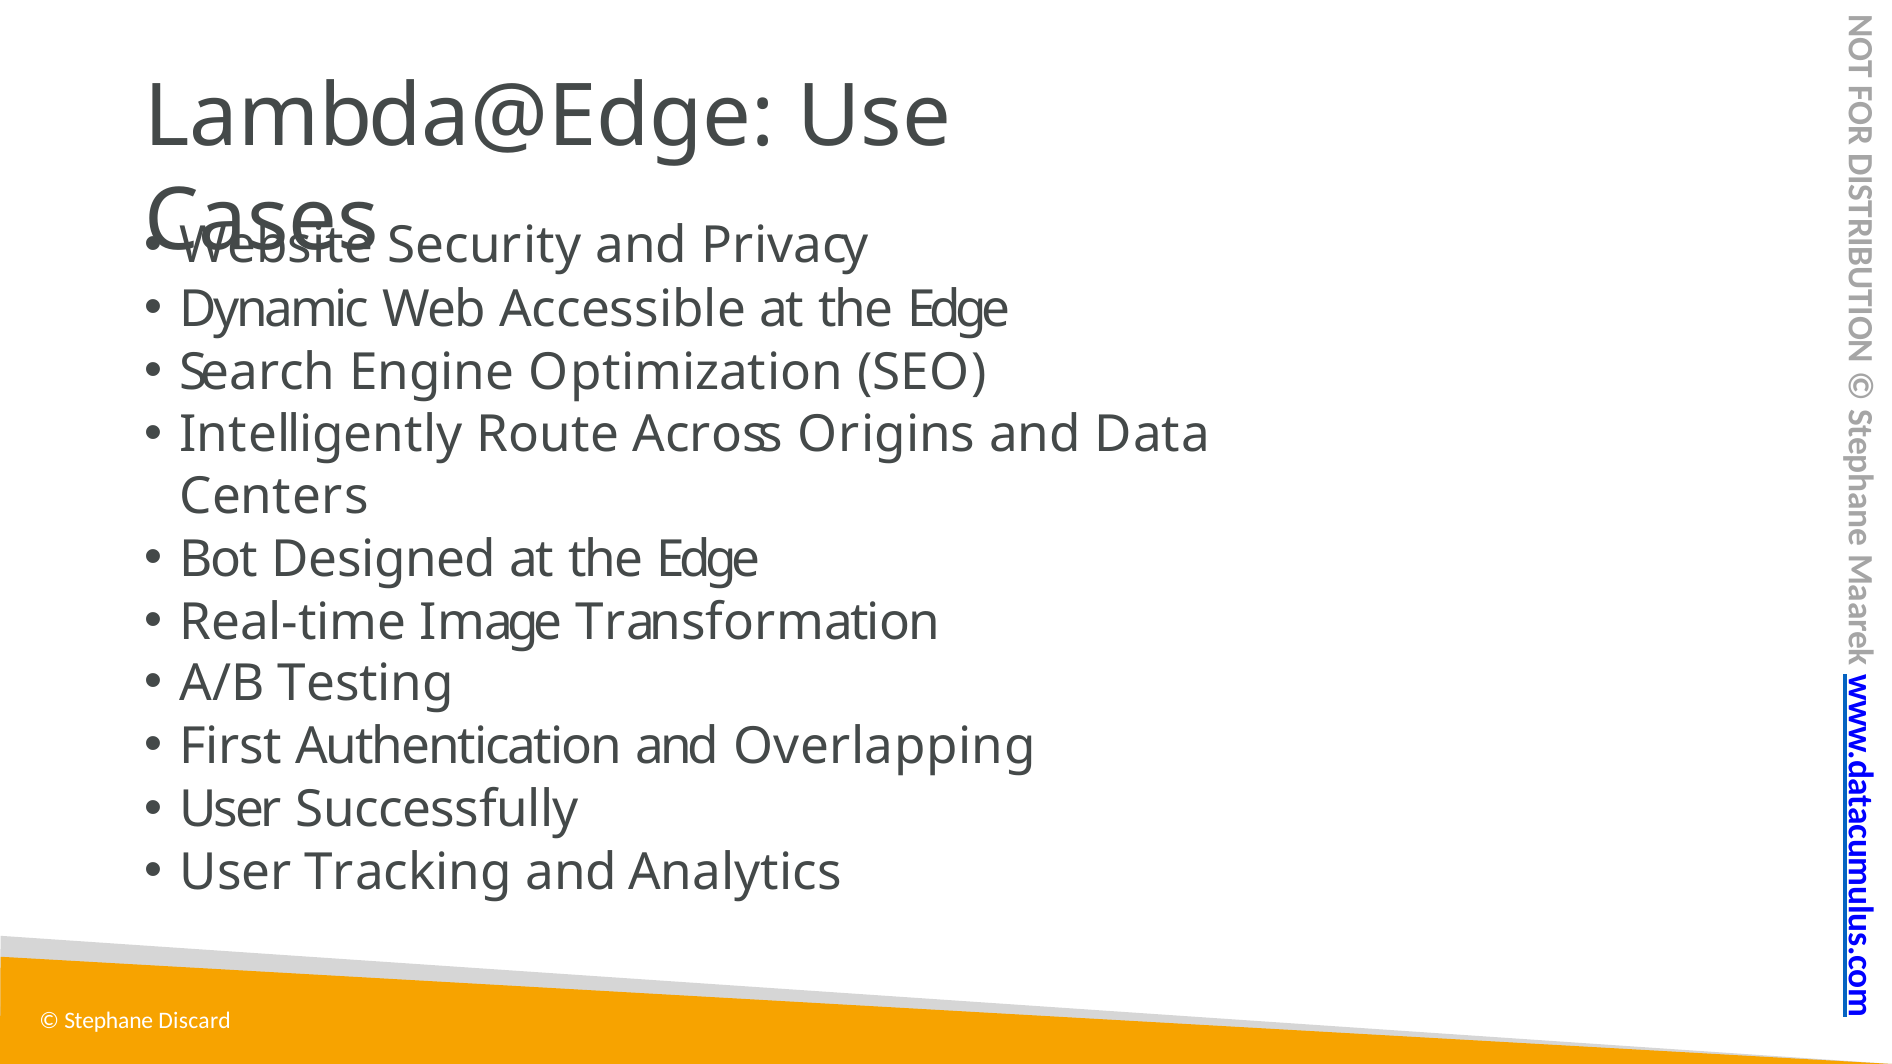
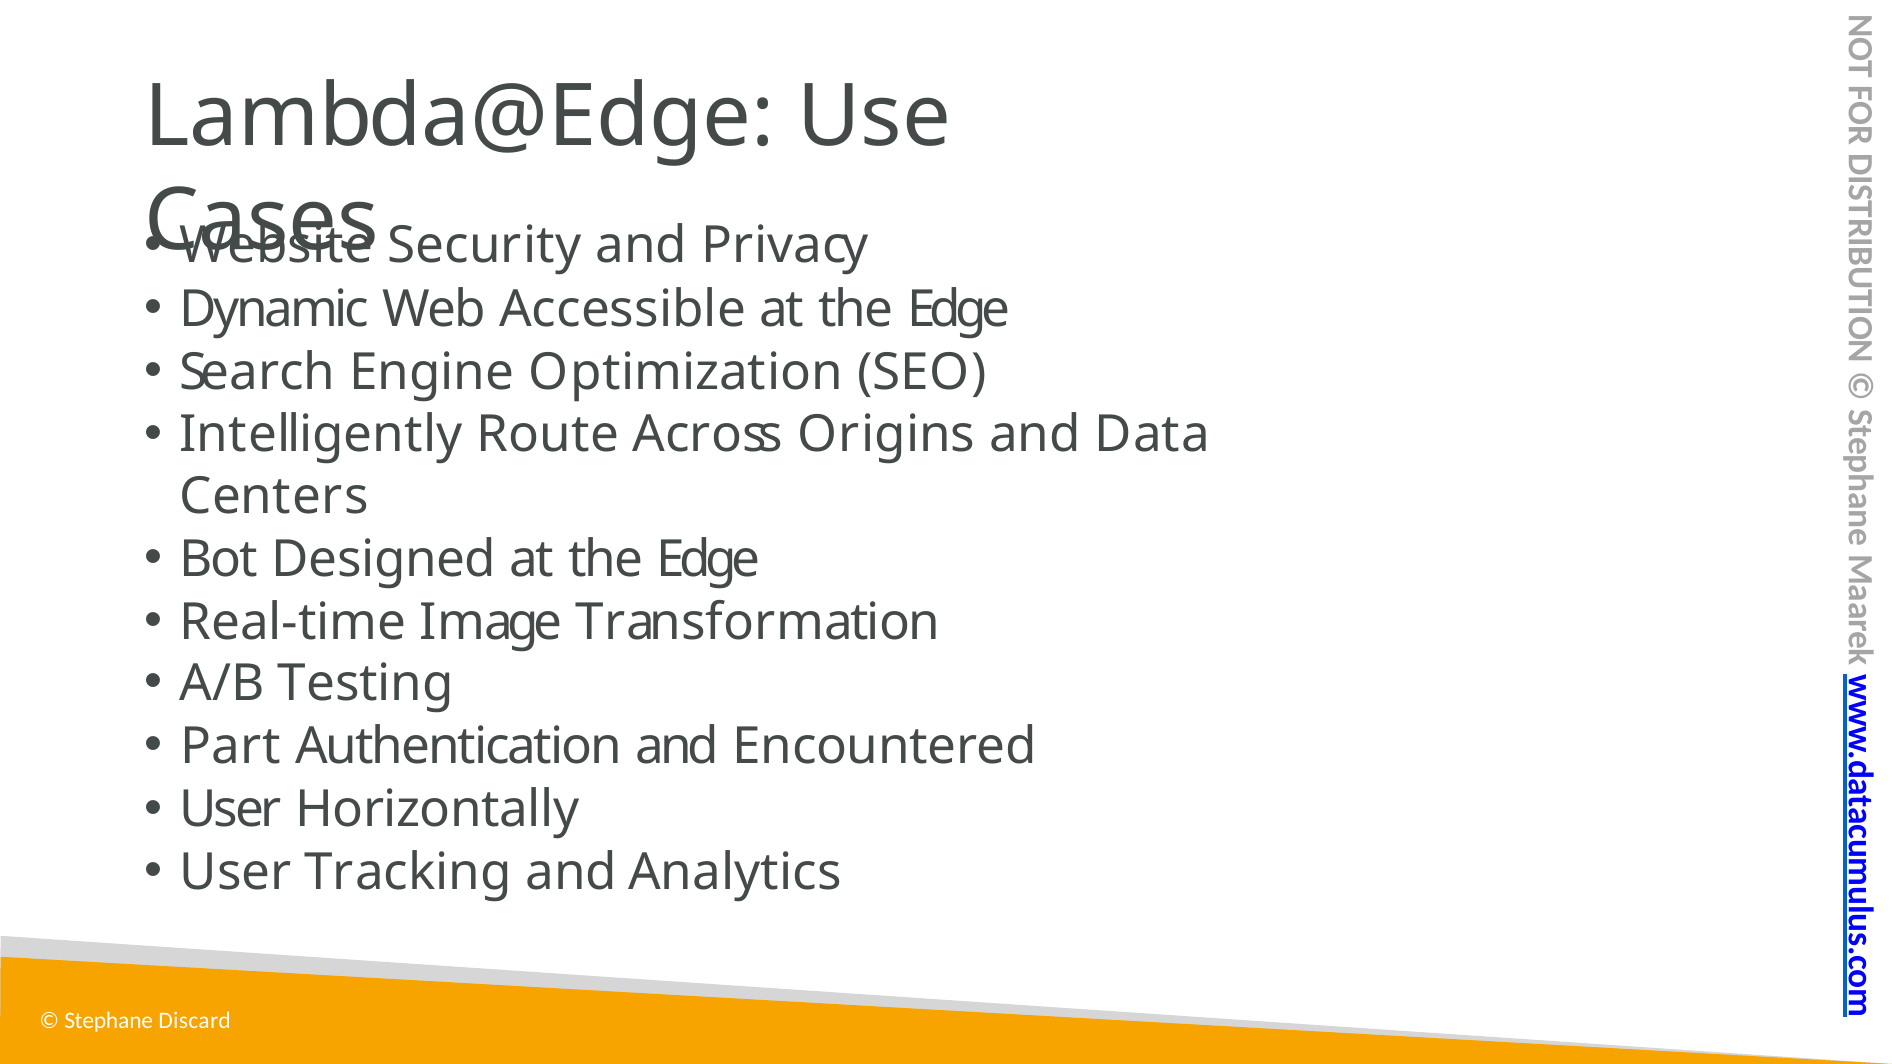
First: First -> Part (231, 747)
Overlapping: Overlapping -> Encountered (885, 747)
Successfully: Successfully -> Horizontally (437, 810)
